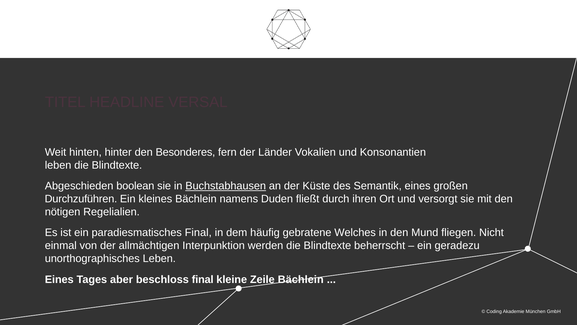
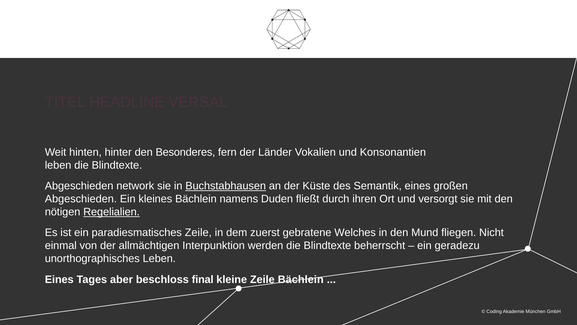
boolean: boolean -> network (135, 186)
Durchzuführen: Durchzuführen -> Abgeschieden (81, 199)
Regelialien underline: none -> present (111, 212)
paradiesmatisches Final: Final -> Zeile (198, 232)
häufig: häufig -> zuerst (265, 232)
